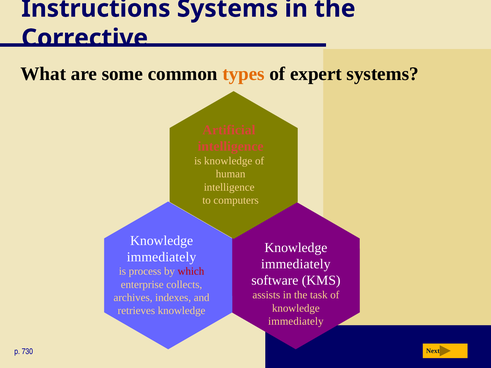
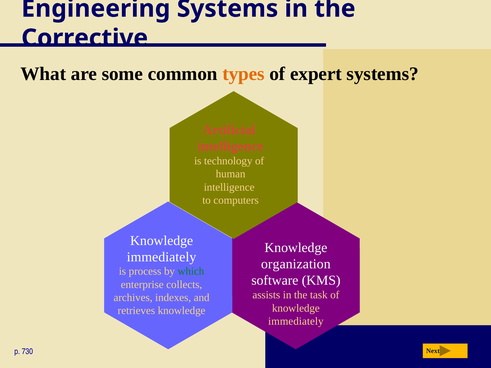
Instructions: Instructions -> Engineering (96, 9)
is knowledge: knowledge -> technology (228, 161)
immediately: immediately -> organization (296, 264)
which colour: red -> green (191, 272)
